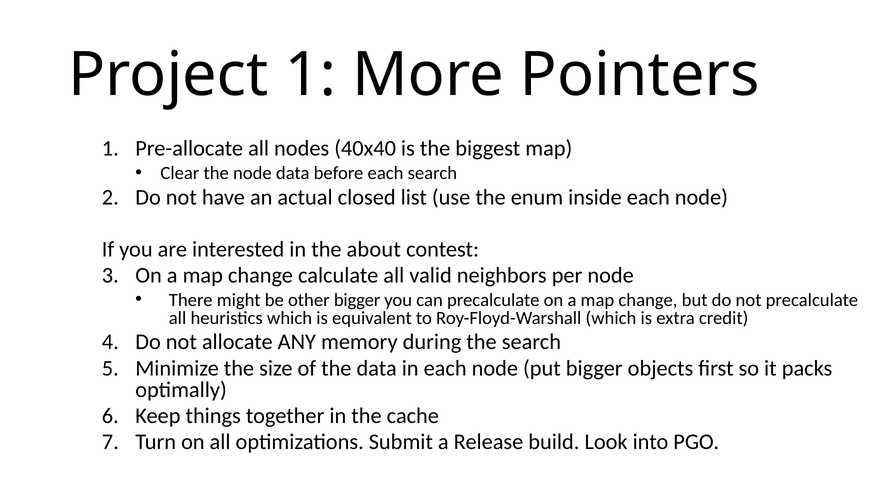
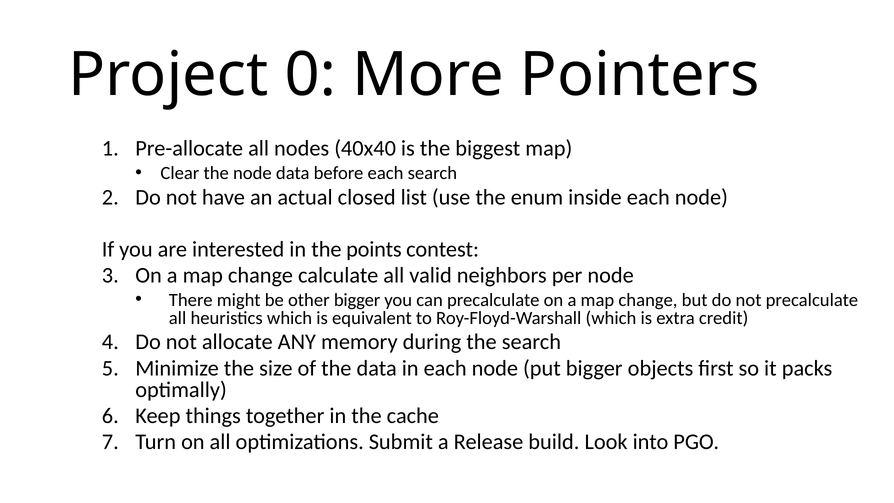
Project 1: 1 -> 0 (310, 75)
about: about -> points (374, 249)
